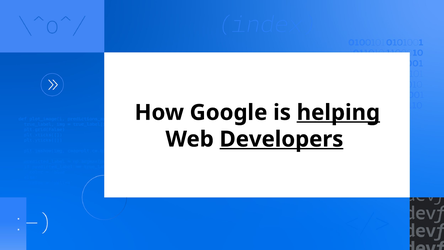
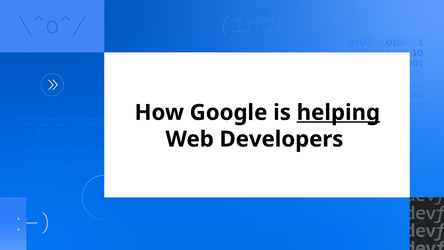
Developers underline: present -> none (281, 139)
